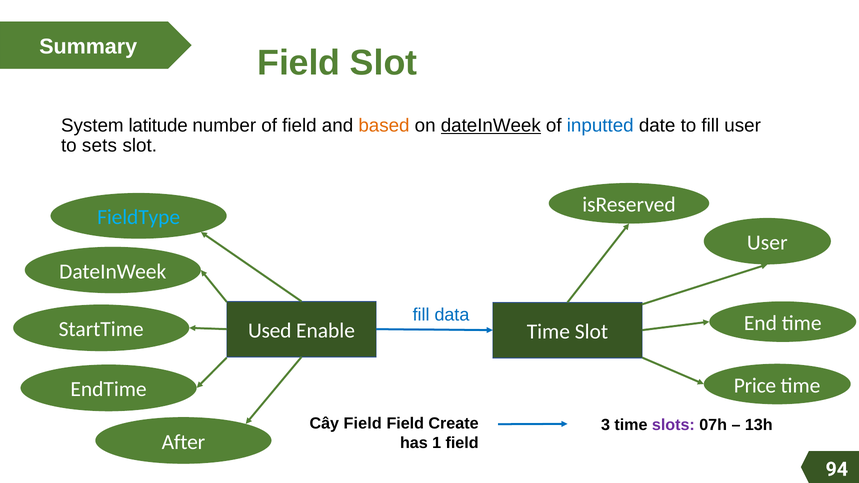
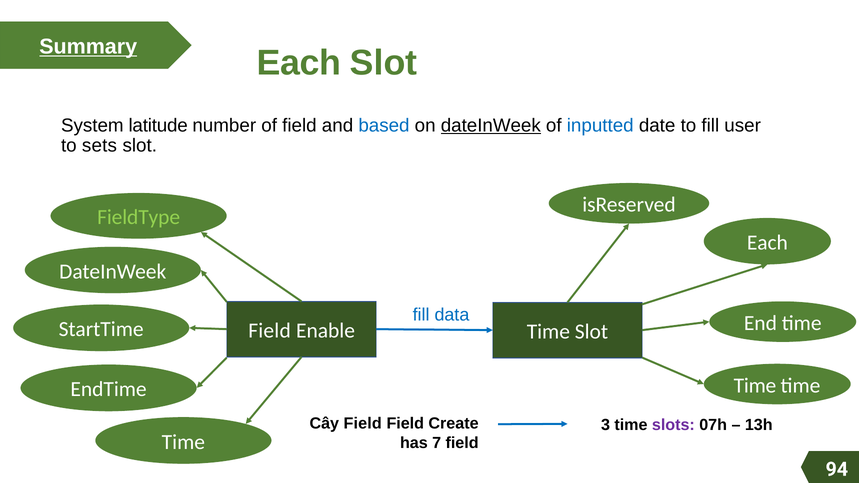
Summary underline: none -> present (88, 47)
Field: Field -> Each (299, 63)
based colour: orange -> blue (384, 125)
FieldType colour: light blue -> light green (139, 217)
User: User -> Each (767, 243)
Used: Used -> Field (270, 331)
Price: Price -> Time (755, 386)
After: After -> Time (183, 442)
1: 1 -> 7 (437, 443)
